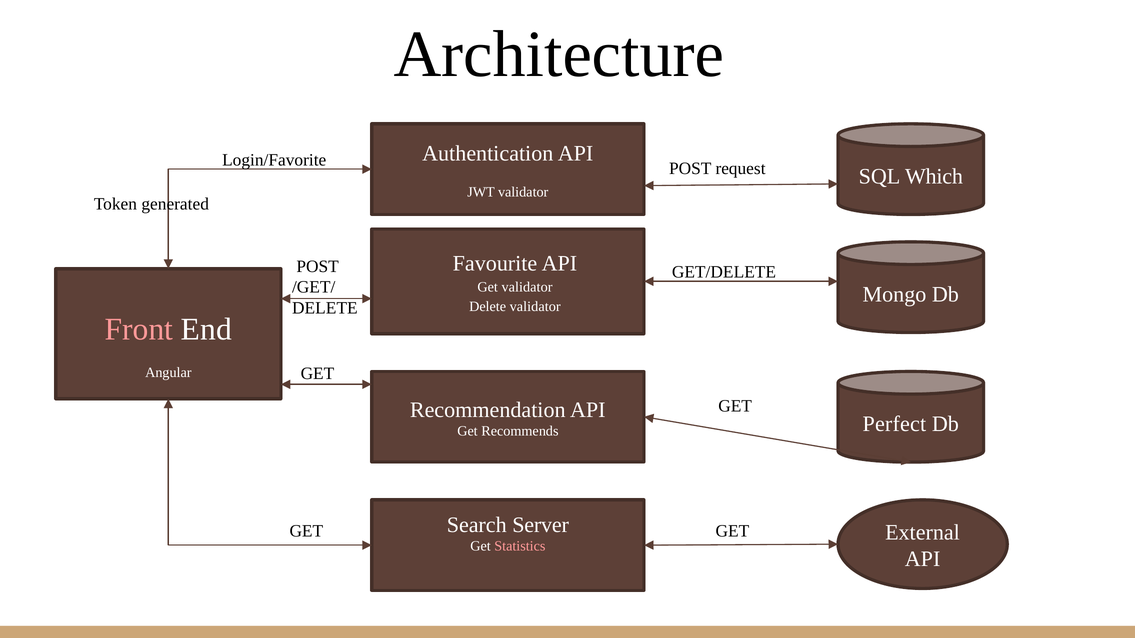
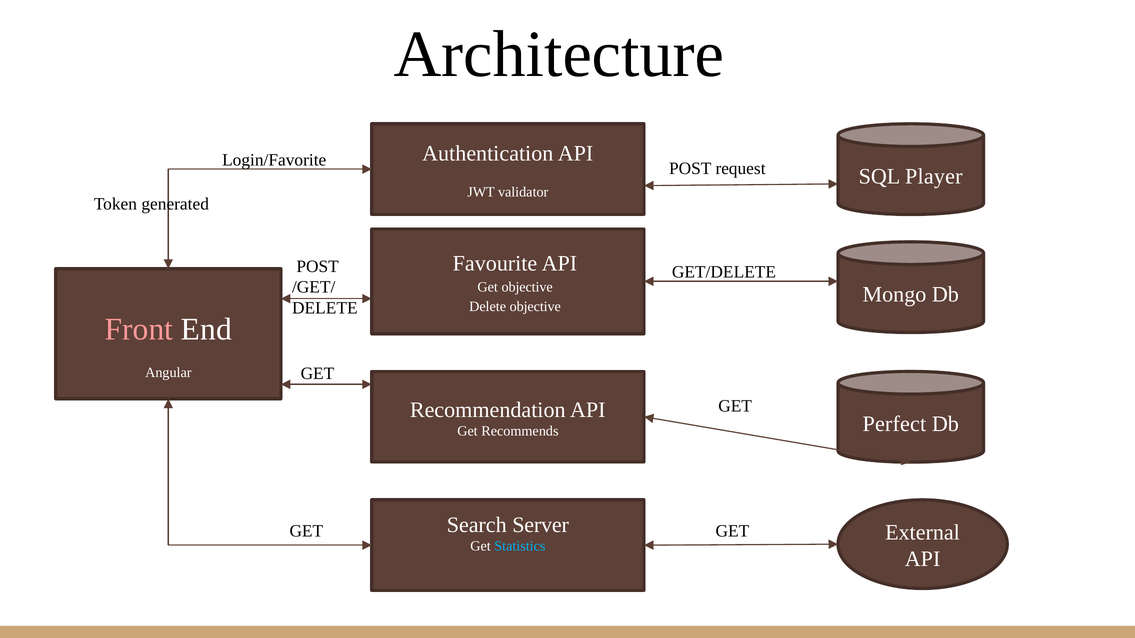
Which: Which -> Player (934, 176)
Get validator: validator -> objective (527, 287)
Delete validator: validator -> objective (535, 307)
Statistics colour: pink -> light blue (520, 547)
